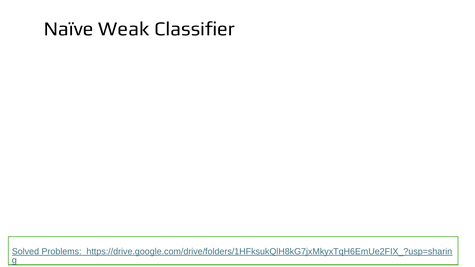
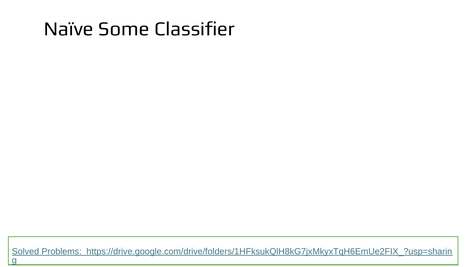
Weak: Weak -> Some (124, 29)
